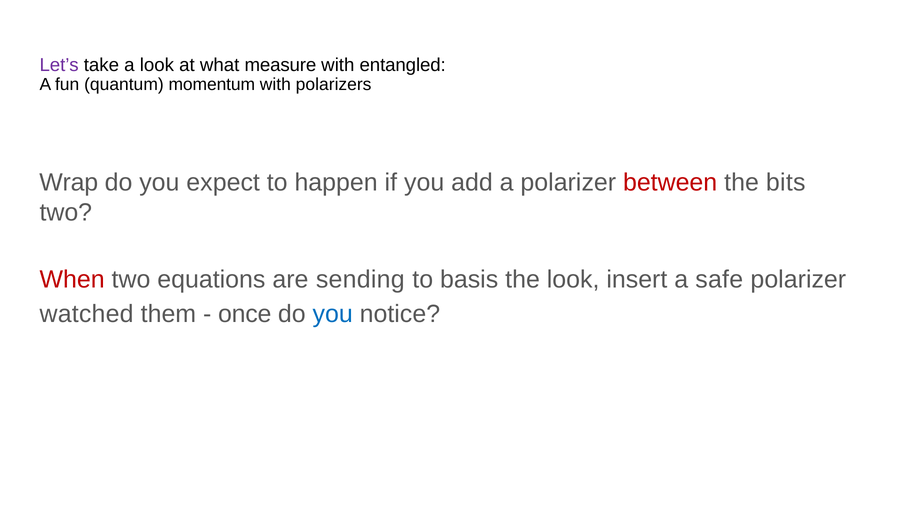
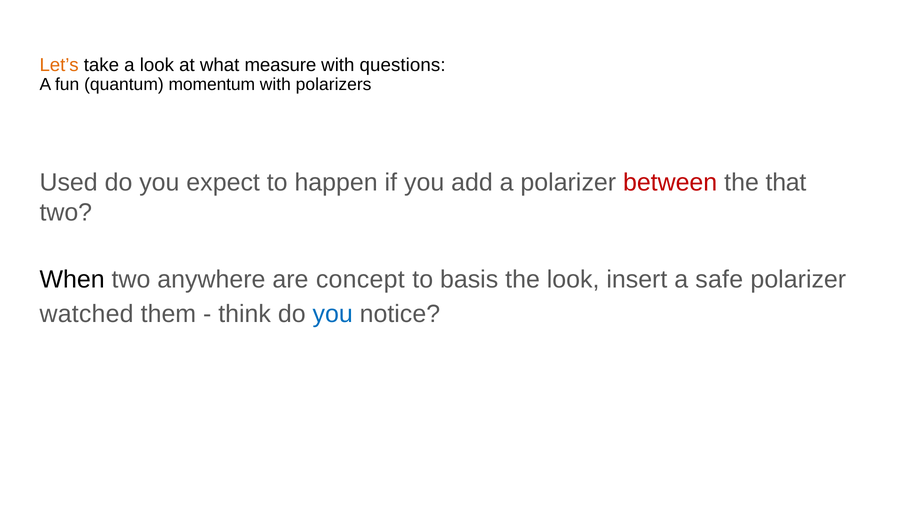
Let’s colour: purple -> orange (59, 65)
entangled: entangled -> questions (403, 65)
Wrap: Wrap -> Used (69, 182)
bits: bits -> that (786, 182)
When colour: red -> black (72, 279)
equations: equations -> anywhere (211, 279)
sending: sending -> concept (360, 279)
once: once -> think (245, 314)
